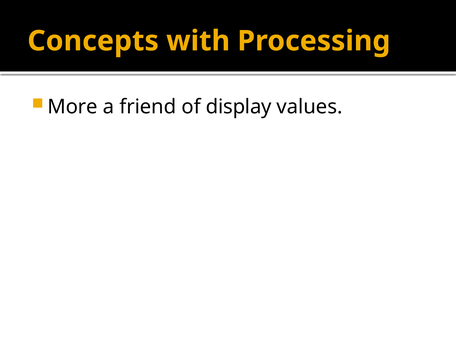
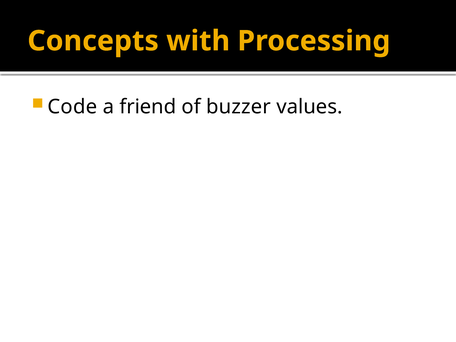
More: More -> Code (72, 107)
display: display -> buzzer (239, 107)
